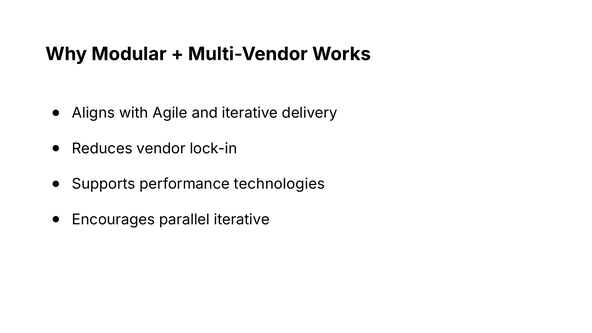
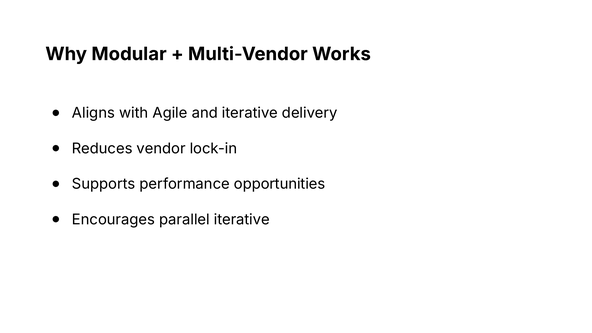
technologies: technologies -> opportunities (280, 184)
